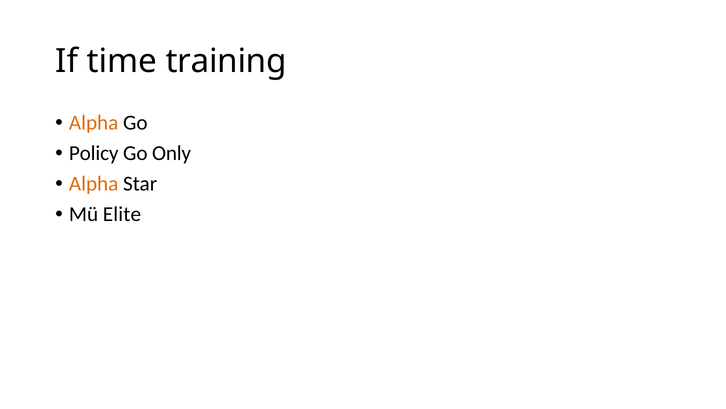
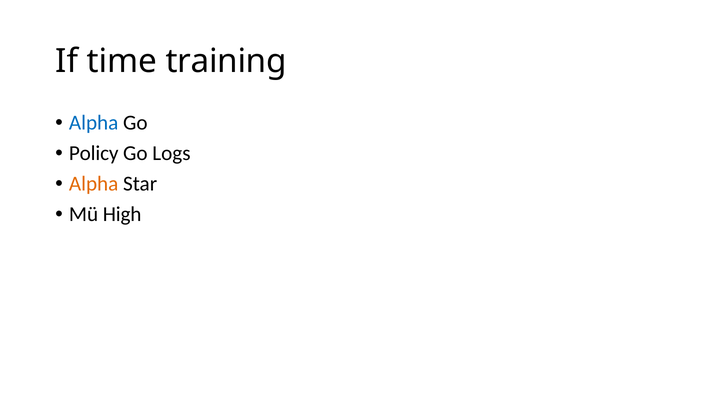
Alpha colour: orange -> blue (94, 123)
Only: Only -> Logs (171, 153)
Elite: Elite -> High (122, 214)
